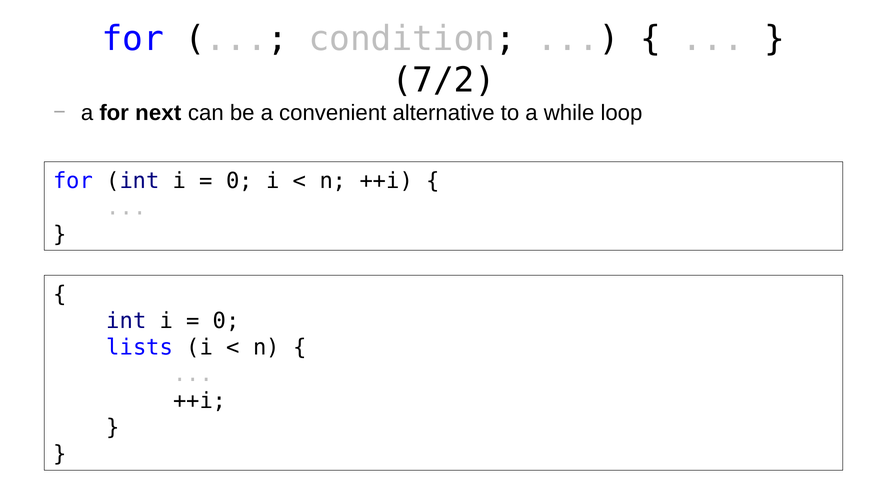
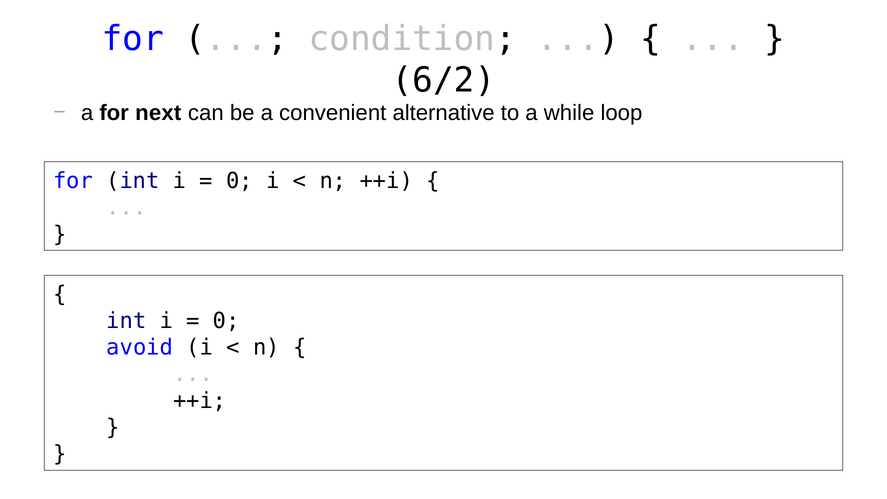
7/2: 7/2 -> 6/2 (444, 80)
lists: lists -> avoid (140, 347)
